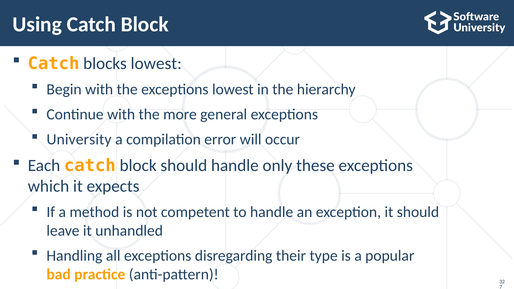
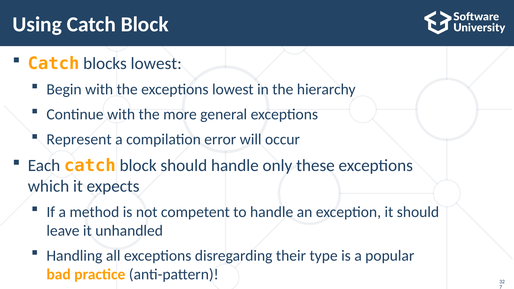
University: University -> Represent (79, 139)
